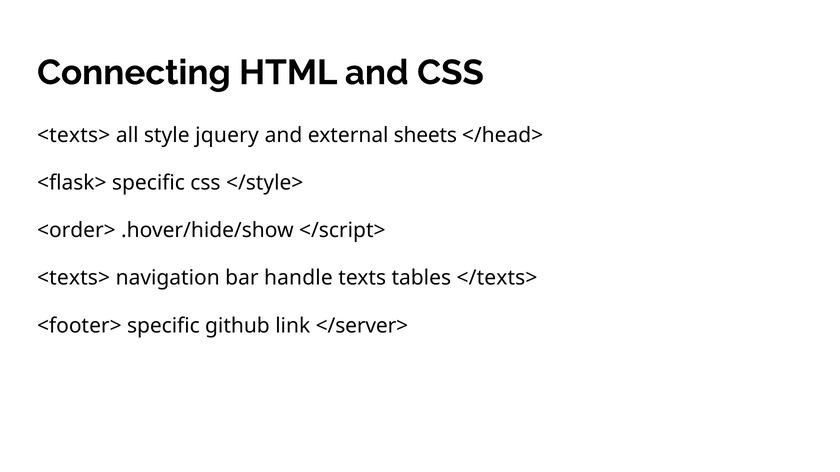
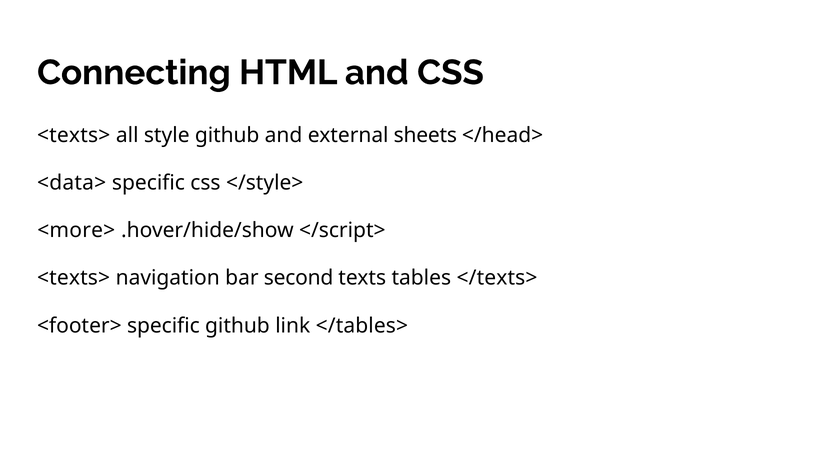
style jquery: jquery -> github (227, 136)
<flask>: <flask> -> <data> (72, 183)
<order>: <order> -> <more> (76, 231)
handle: handle -> second (299, 278)
</server>: </server> -> </tables> (362, 326)
